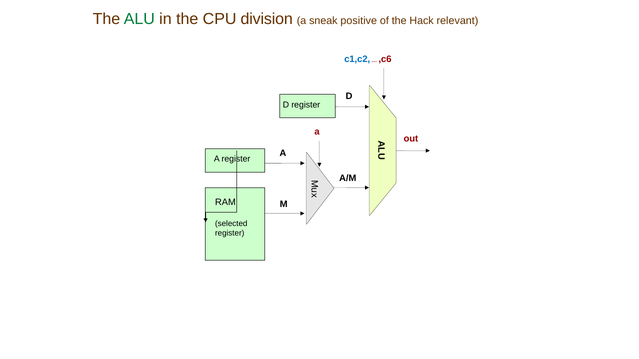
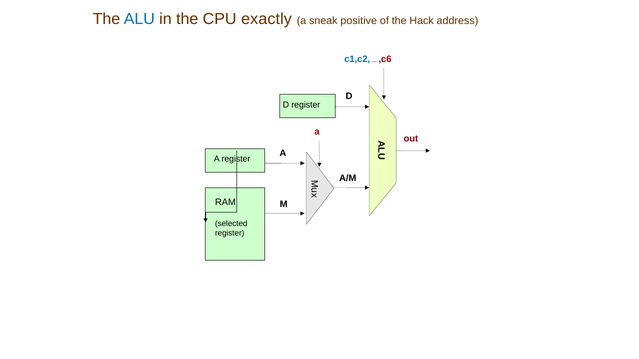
ALU colour: green -> blue (139, 19)
division: division -> exactly (267, 19)
relevant: relevant -> address (457, 21)
